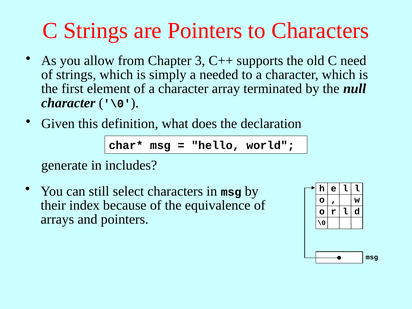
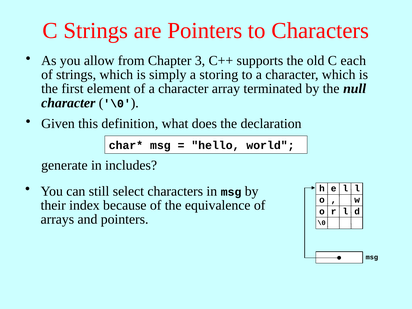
need: need -> each (353, 61)
needed: needed -> storing (219, 75)
